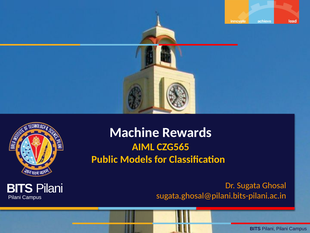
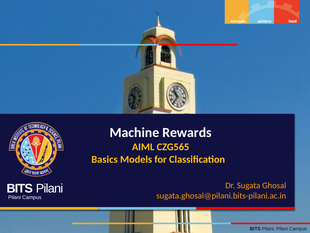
Public: Public -> Basics (105, 159)
